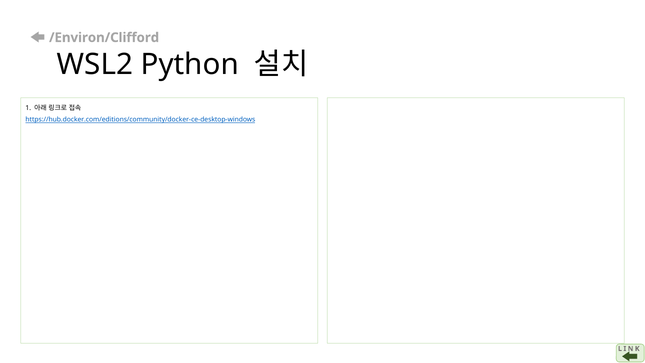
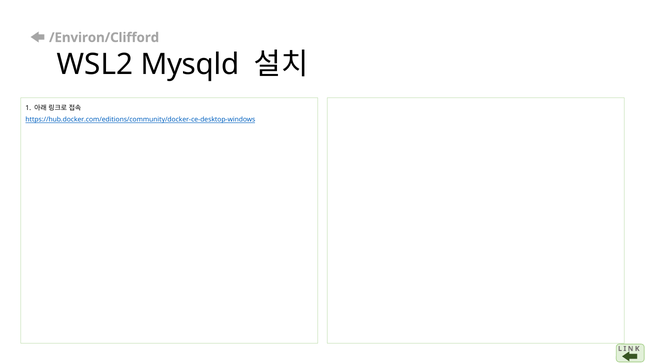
Python: Python -> Mysqld (190, 65)
